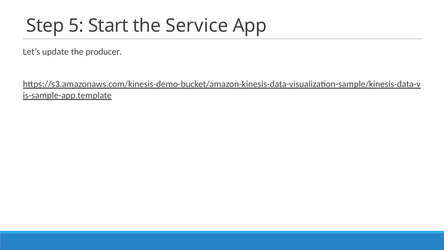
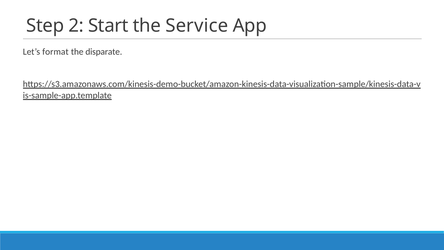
5: 5 -> 2 (76, 26)
update: update -> format (55, 52)
producer: producer -> disparate (104, 52)
